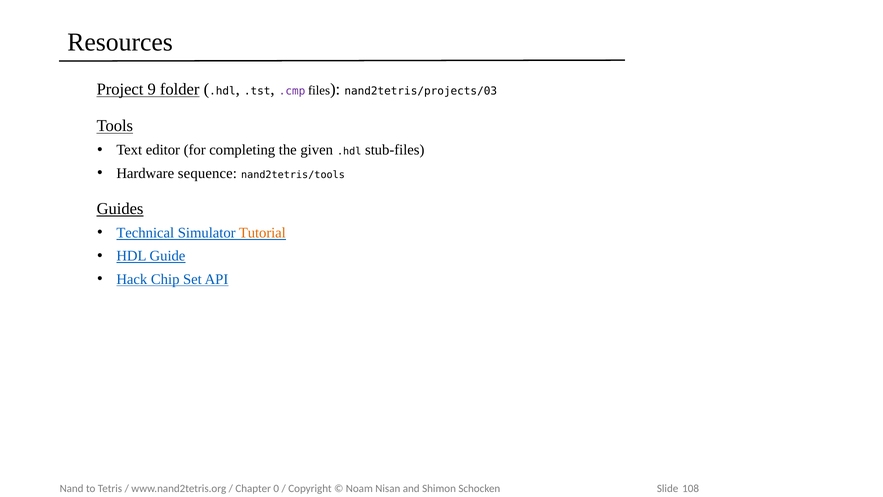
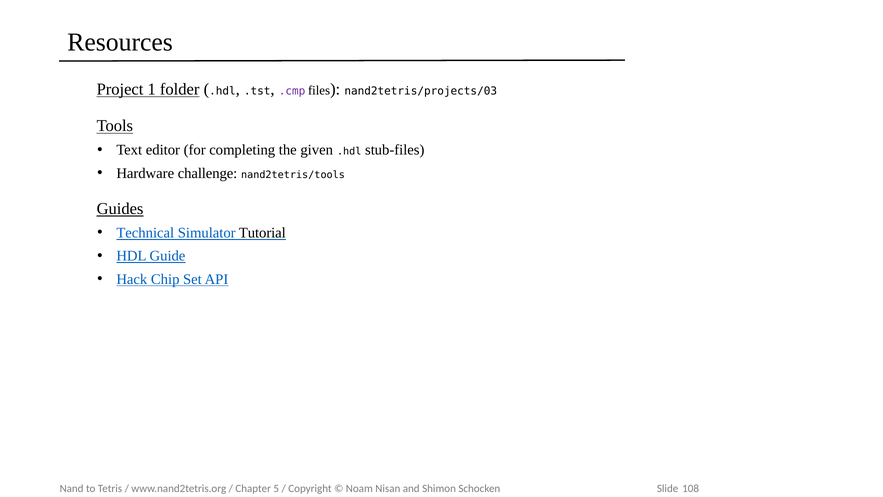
9: 9 -> 1 (152, 89)
sequence: sequence -> challenge (208, 173)
Tutorial colour: orange -> black (262, 233)
0: 0 -> 5 (276, 488)
